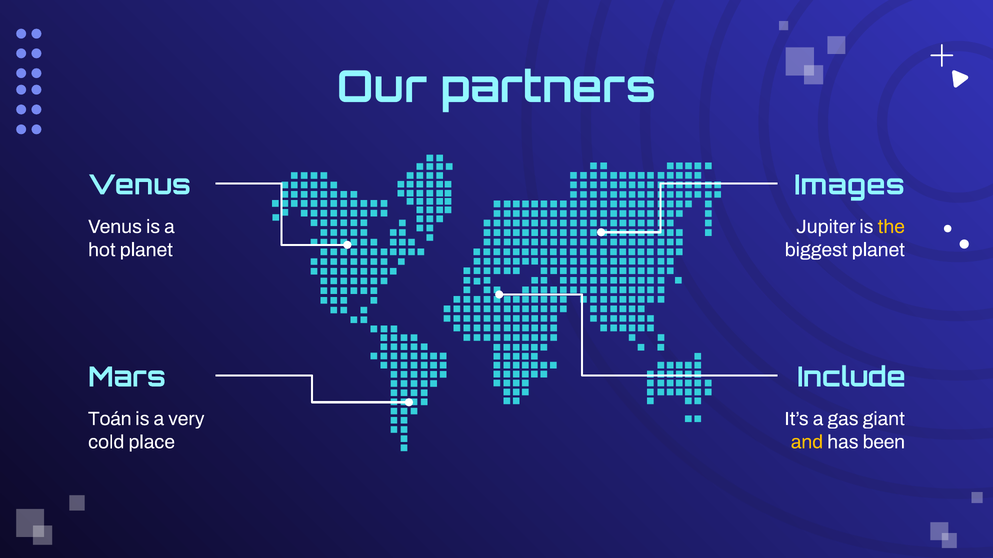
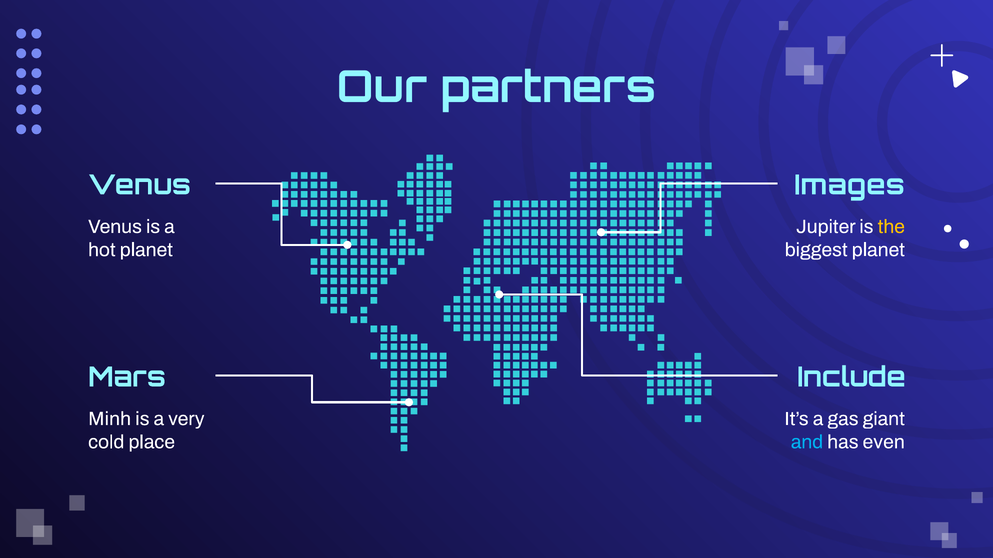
Toán: Toán -> Minh (110, 419)
and colour: yellow -> light blue (807, 442)
been: been -> even (884, 442)
